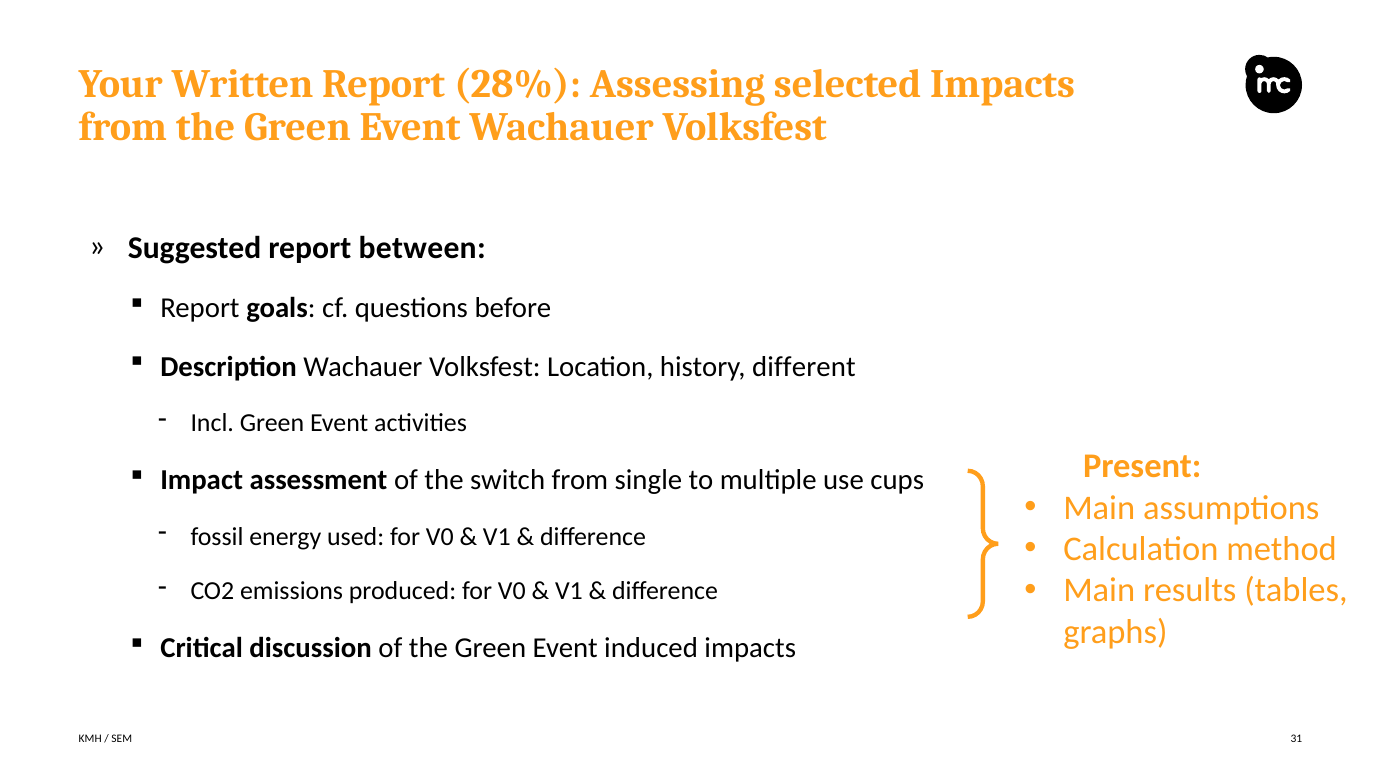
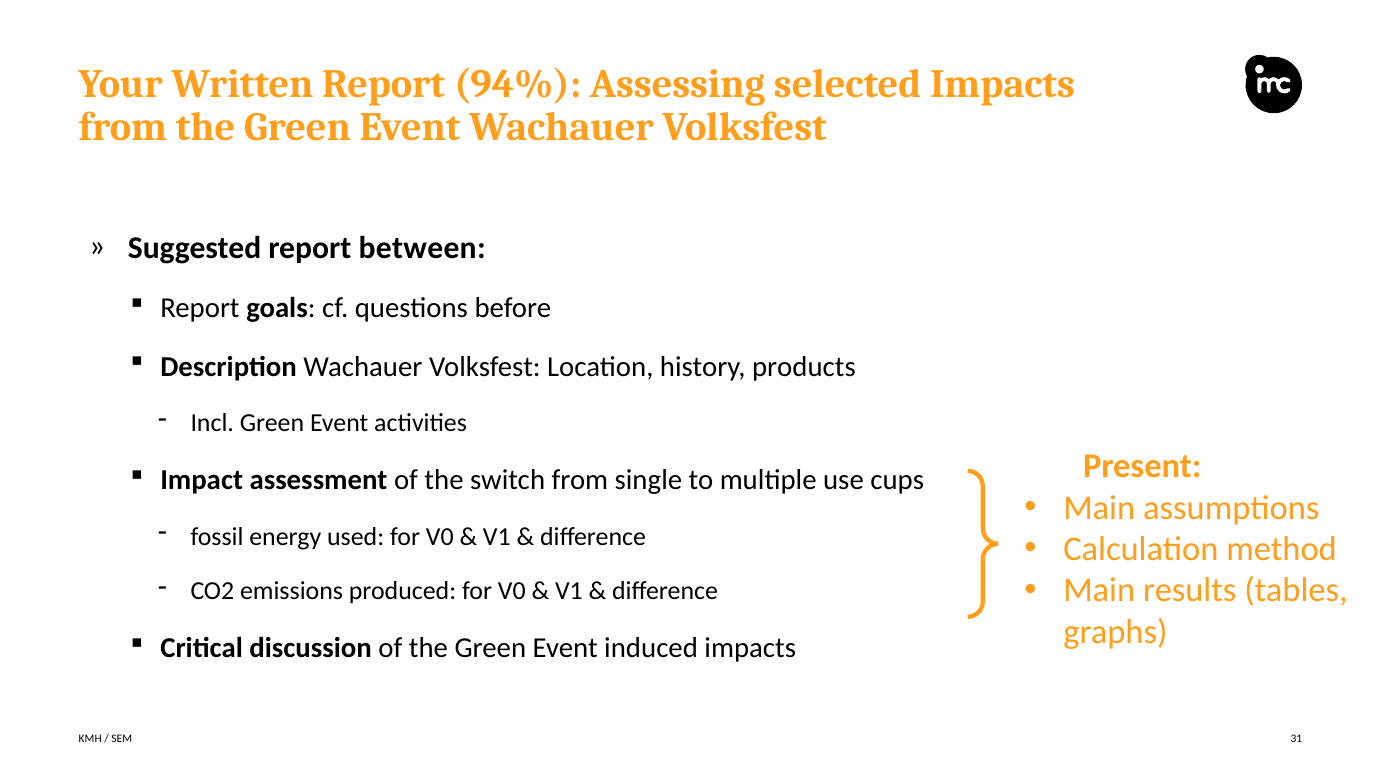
28%: 28% -> 94% (518, 84)
different: different -> products (804, 367)
